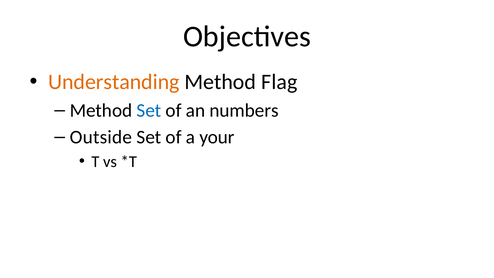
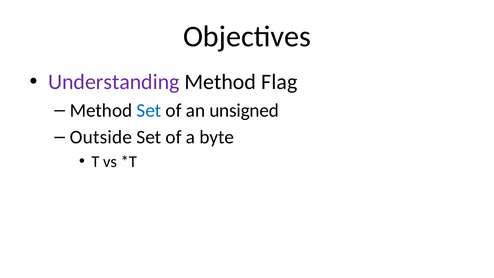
Understanding colour: orange -> purple (114, 82)
numbers: numbers -> unsigned (244, 110)
your: your -> byte (217, 137)
